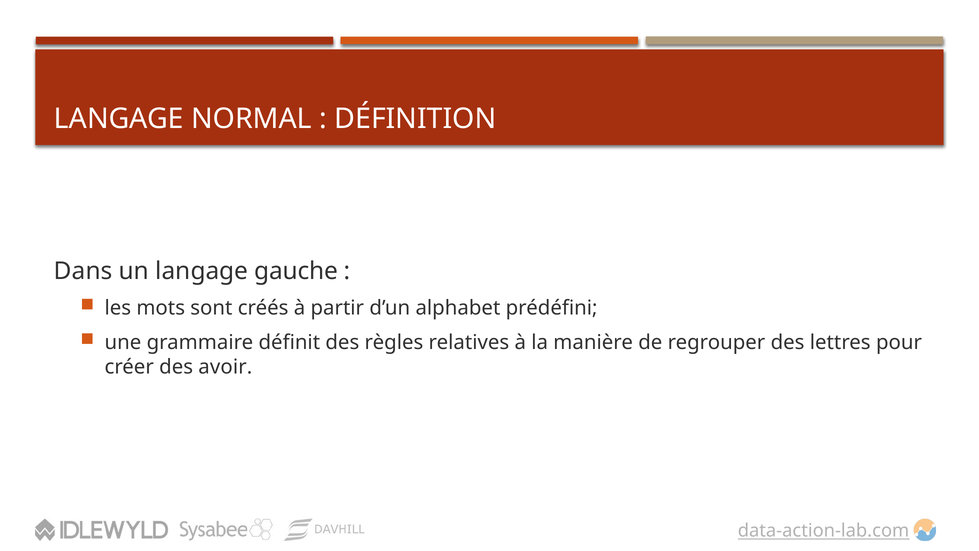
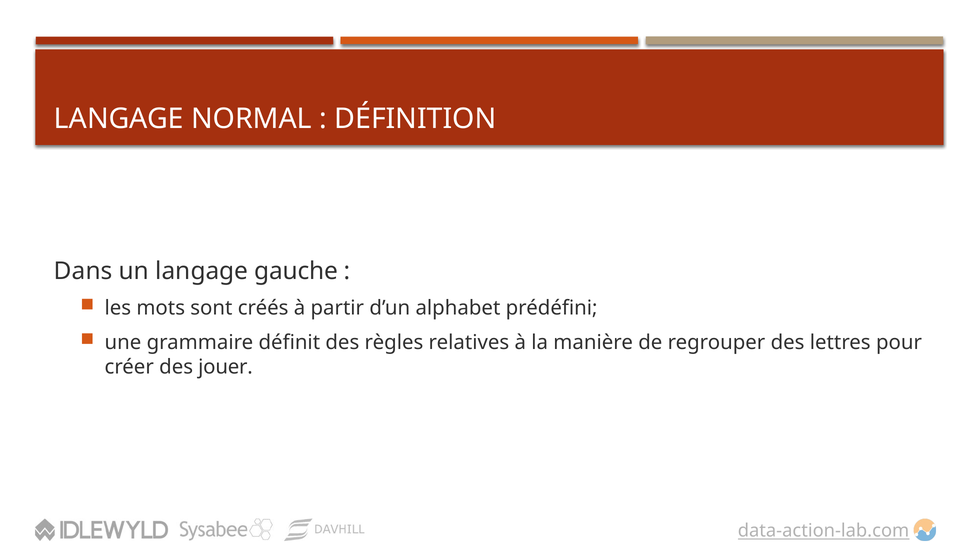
avoir: avoir -> jouer (225, 367)
